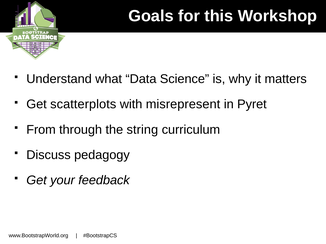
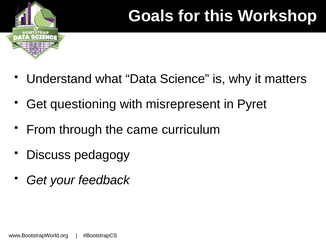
scatterplots: scatterplots -> questioning (83, 105)
string: string -> came (142, 130)
